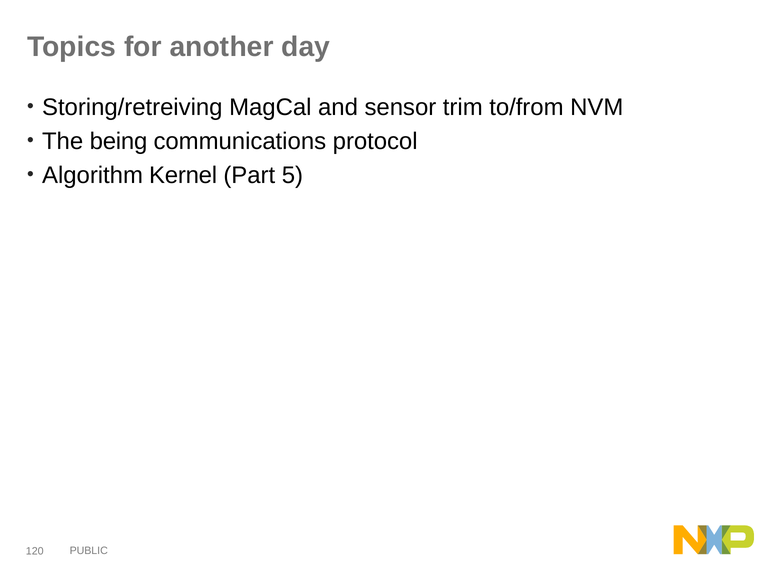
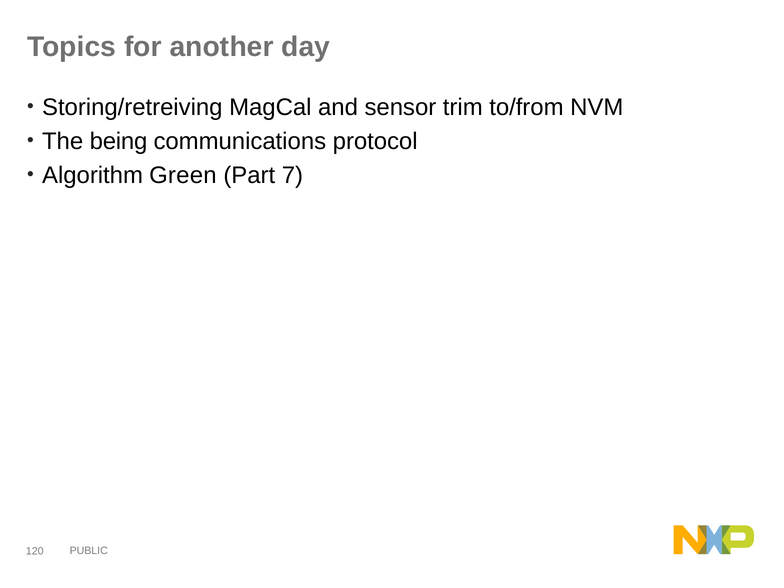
Kernel: Kernel -> Green (183, 176)
5: 5 -> 7 (292, 176)
